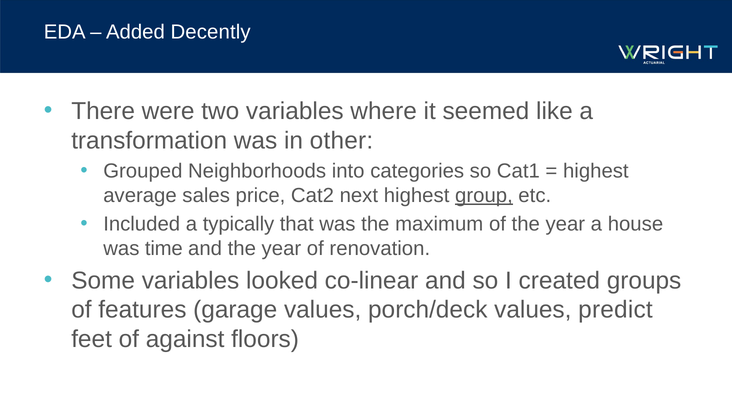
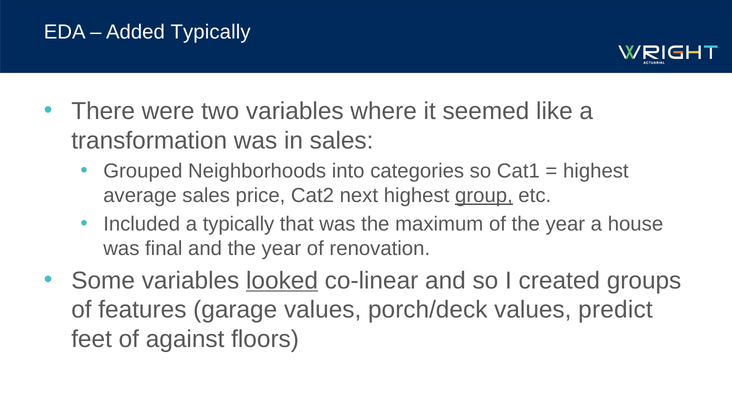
Added Decently: Decently -> Typically (211, 32)
in other: other -> sales (342, 140)
time: time -> final (164, 248)
looked underline: none -> present (282, 280)
